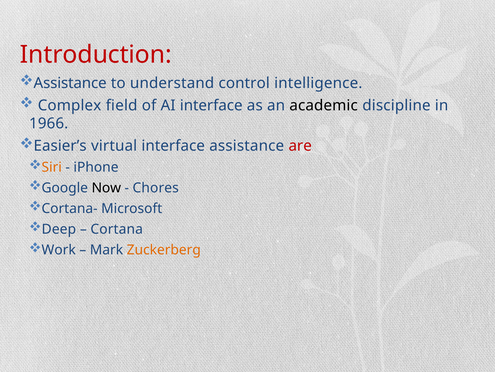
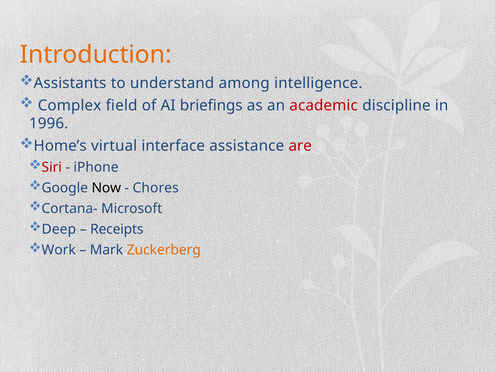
Introduction colour: red -> orange (96, 55)
Assistance: Assistance -> Assistants (70, 83)
control: control -> among (244, 83)
AI interface: interface -> briefings (211, 105)
academic colour: black -> red (324, 105)
1966: 1966 -> 1996 (49, 123)
Easier’s: Easier’s -> Home’s (60, 146)
Siri colour: orange -> red (52, 167)
Cortana: Cortana -> Receipts (117, 229)
